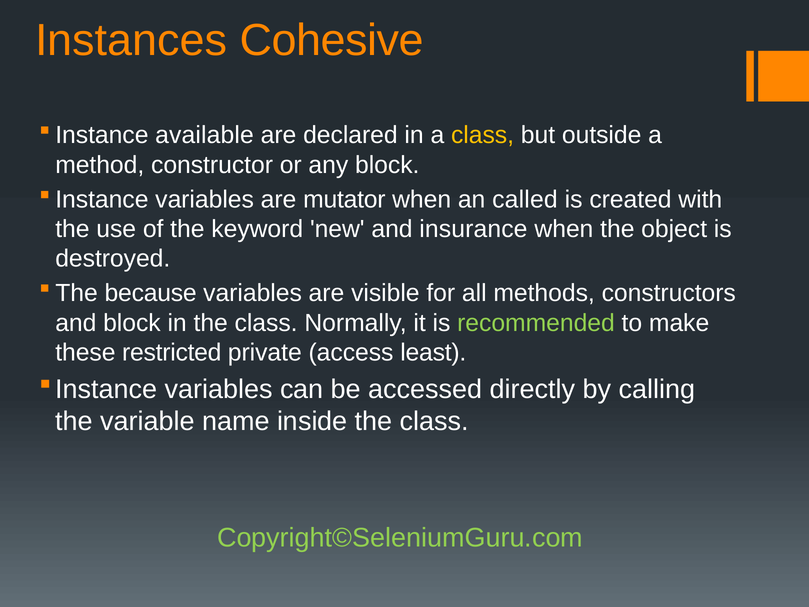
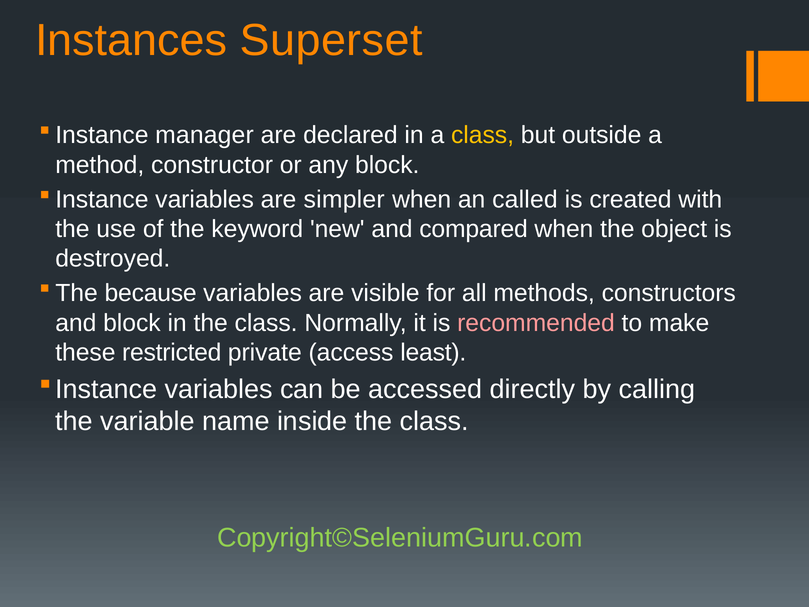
Cohesive: Cohesive -> Superset (331, 40)
available: available -> manager (204, 135)
mutator: mutator -> simpler (344, 199)
insurance: insurance -> compared (474, 229)
recommended colour: light green -> pink (536, 323)
